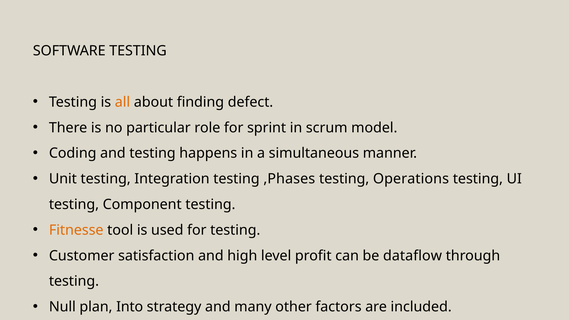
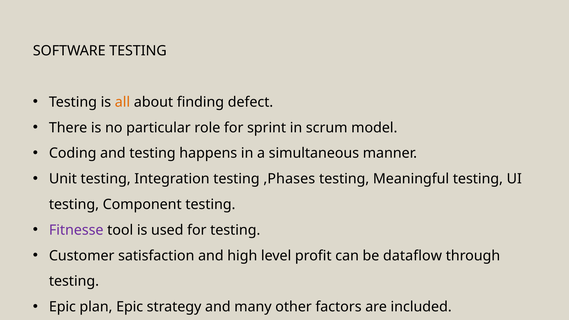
Operations: Operations -> Meaningful (411, 179)
Fitnesse colour: orange -> purple (76, 230)
Null: Null -> Epic (62, 307)
plan Into: Into -> Epic (130, 307)
